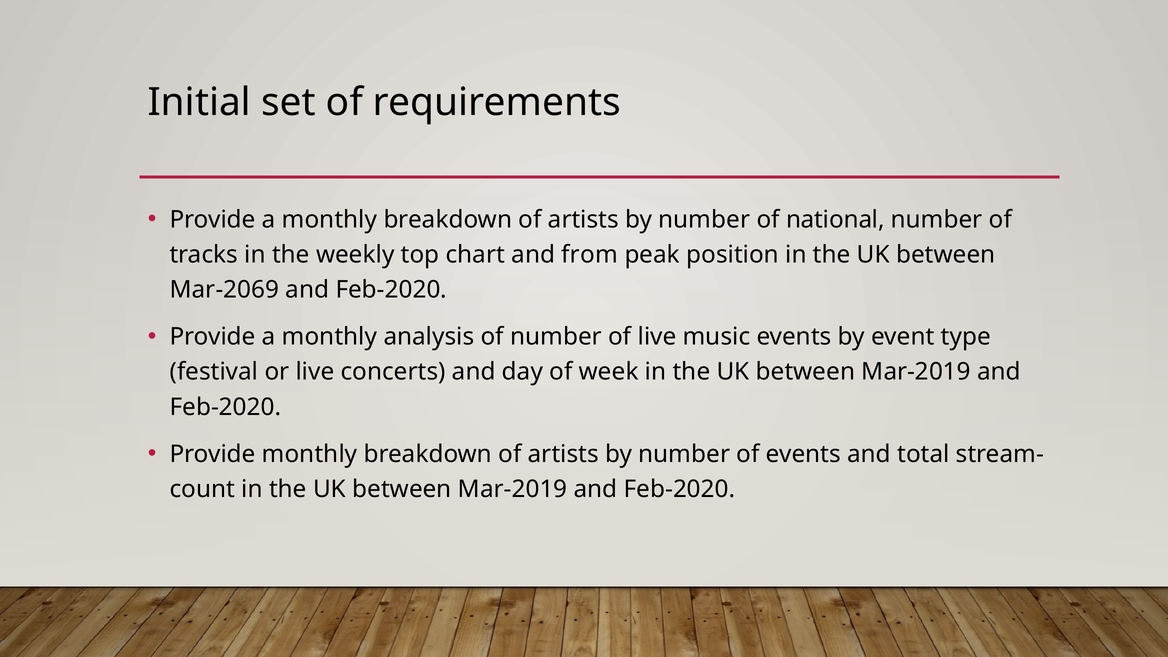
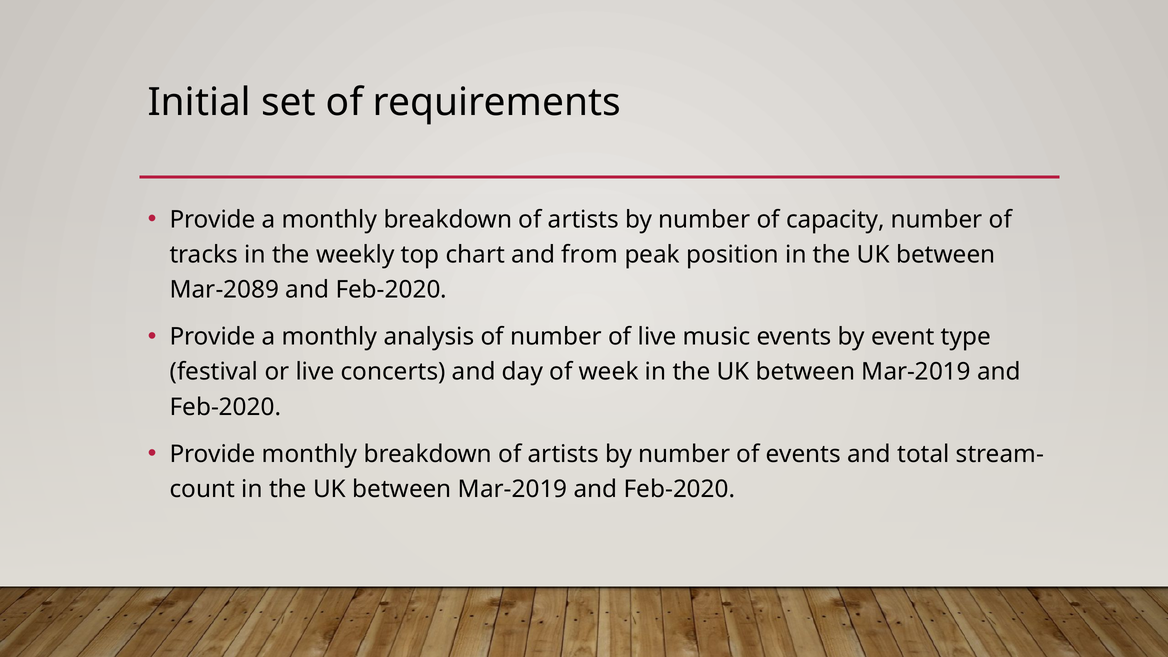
national: national -> capacity (835, 220)
Mar-2069: Mar-2069 -> Mar-2089 (224, 290)
